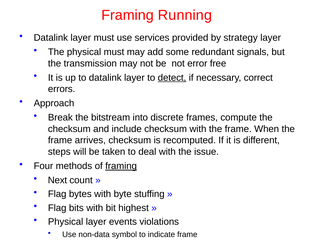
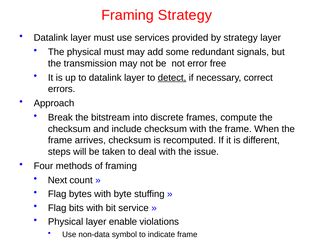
Framing Running: Running -> Strategy (185, 15)
framing underline: present -> none (121, 166)
highest: highest -> service (134, 208)
events: events -> enable (123, 221)
